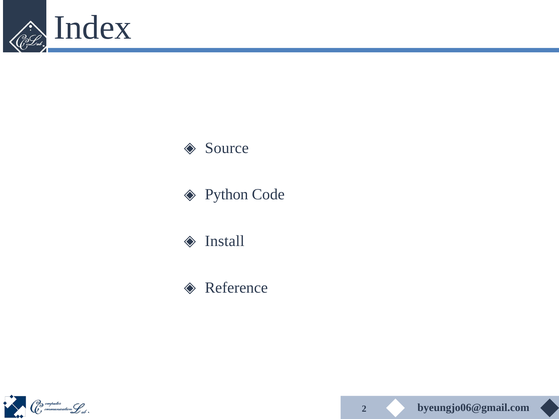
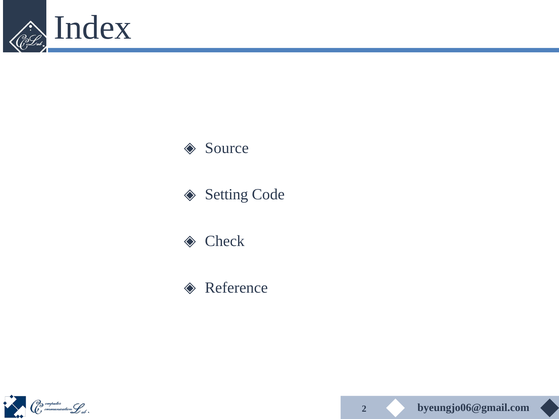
Python: Python -> Setting (227, 195)
Install: Install -> Check (225, 241)
